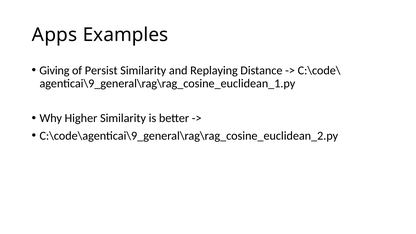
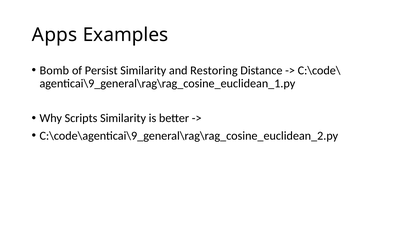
Giving: Giving -> Bomb (54, 70)
Replaying: Replaying -> Restoring (214, 70)
Higher: Higher -> Scripts (81, 118)
